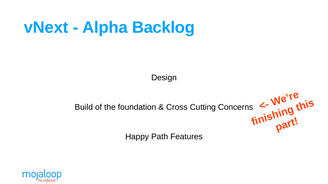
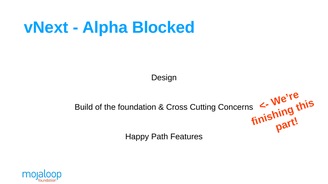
Backlog: Backlog -> Blocked (163, 28)
